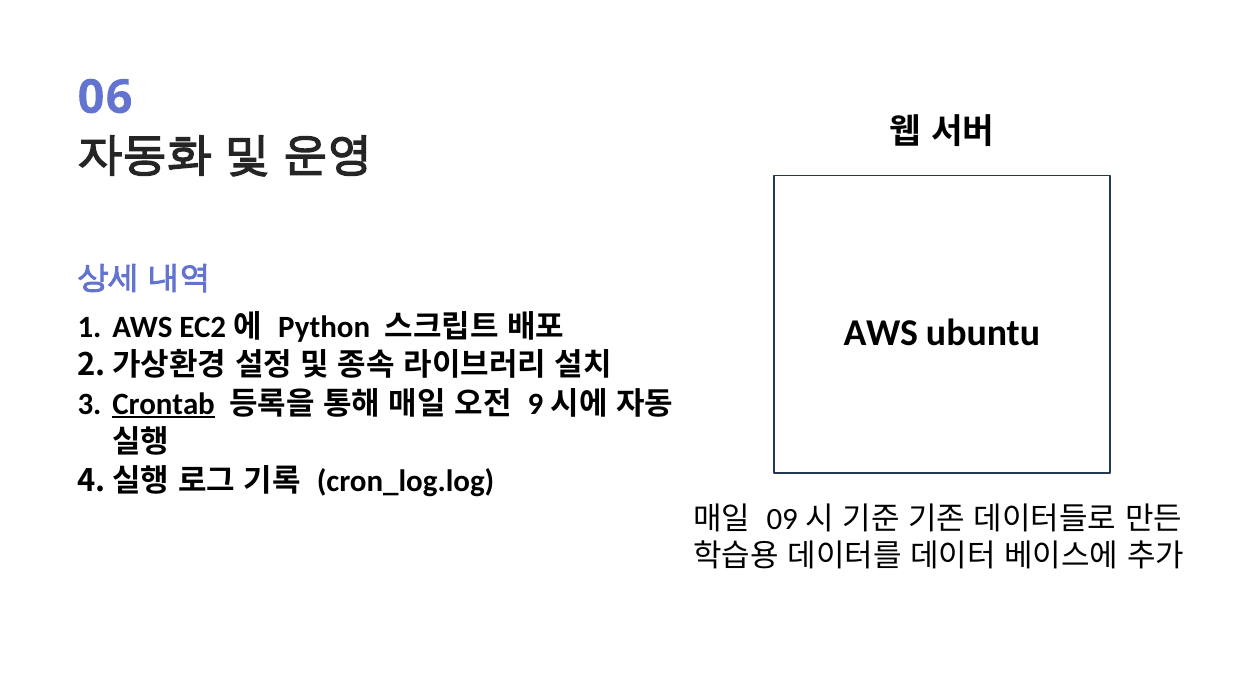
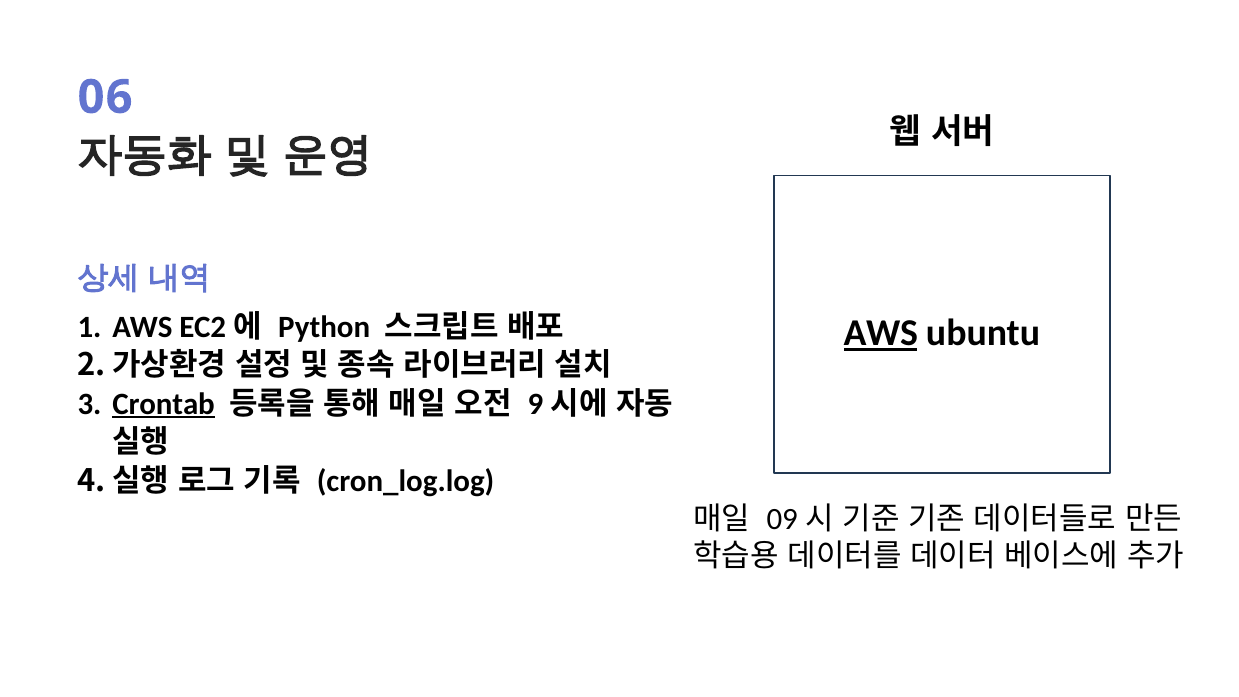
AWS underline: none -> present (881, 333)
